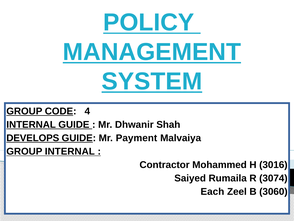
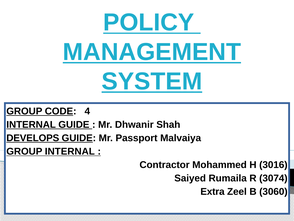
Payment: Payment -> Passport (137, 138)
Each: Each -> Extra (213, 191)
